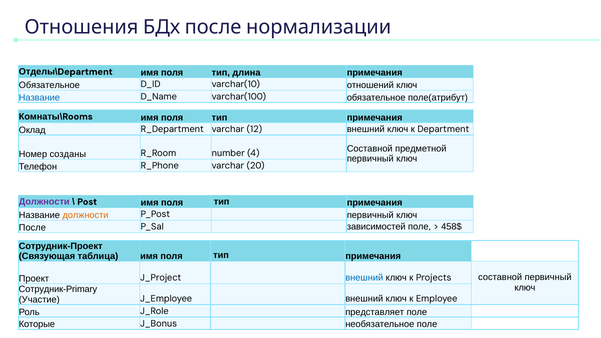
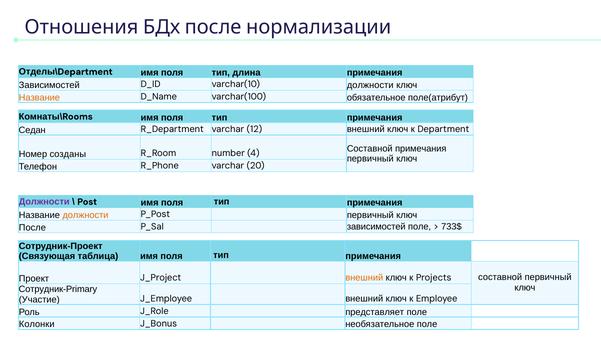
Обязательное: Обязательное -> Зависимостей (49, 85)
varchar(10 отношений: отношений -> должности (370, 85)
Название colour: blue -> orange (39, 98)
Оклад: Оклад -> Седан (32, 130)
Составной предметной: предметной -> примечания (421, 149)
458$: 458$ -> 733$ (451, 227)
внешний colour: blue -> orange (364, 278)
Которые: Которые -> Колонки (37, 325)
